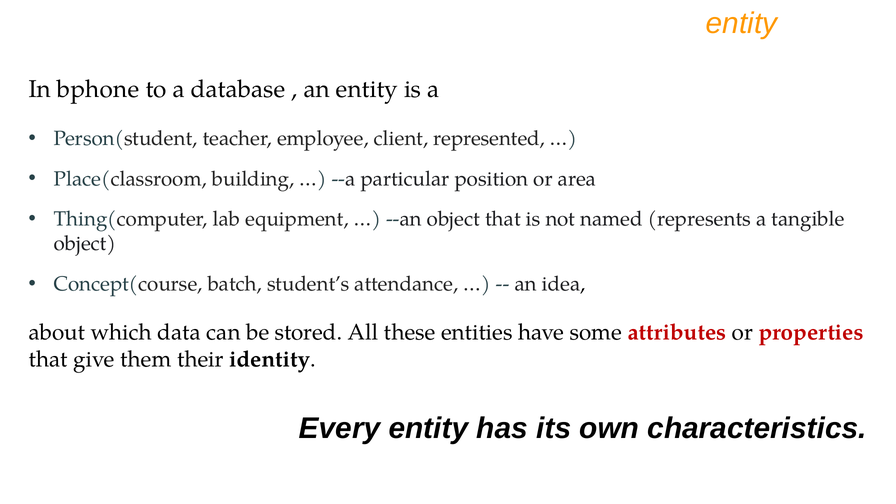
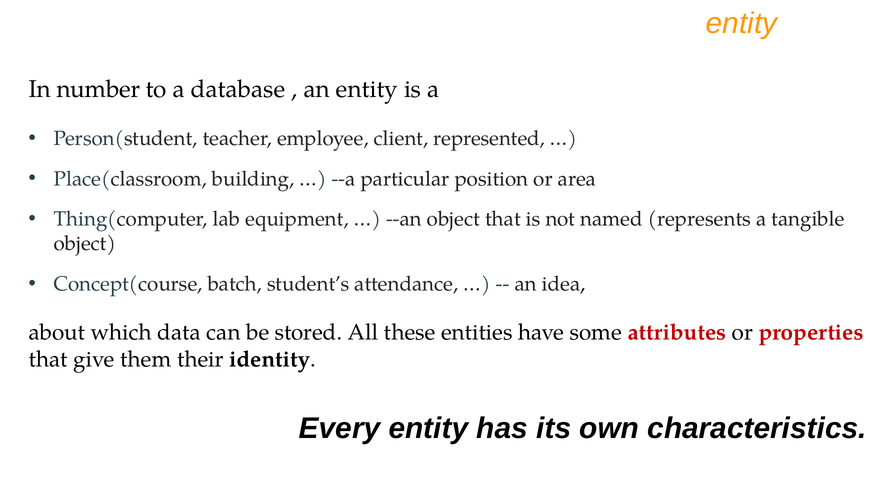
bphone: bphone -> number (98, 89)
